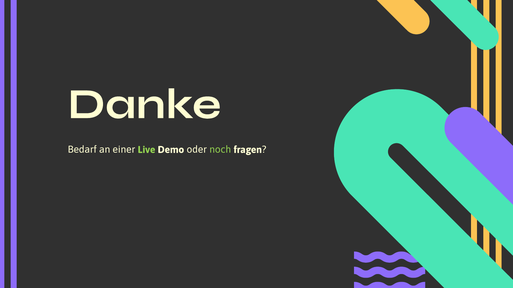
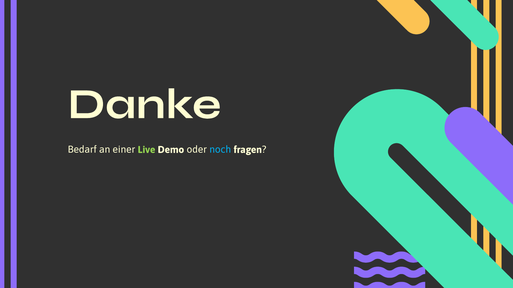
noch colour: light green -> light blue (220, 150)
